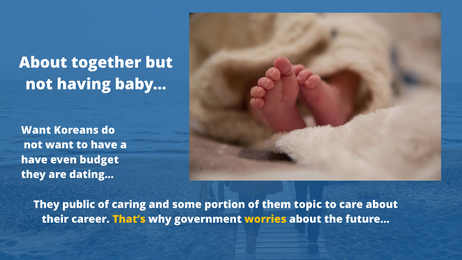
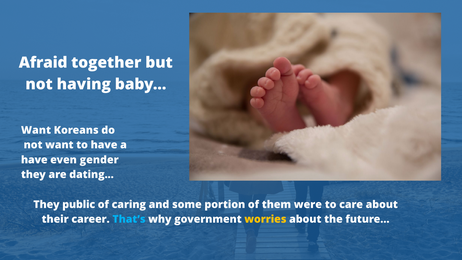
About: About -> Afraid (43, 63)
budget: budget -> gender (99, 160)
topic: topic -> were (308, 204)
That’s colour: yellow -> light blue (129, 219)
